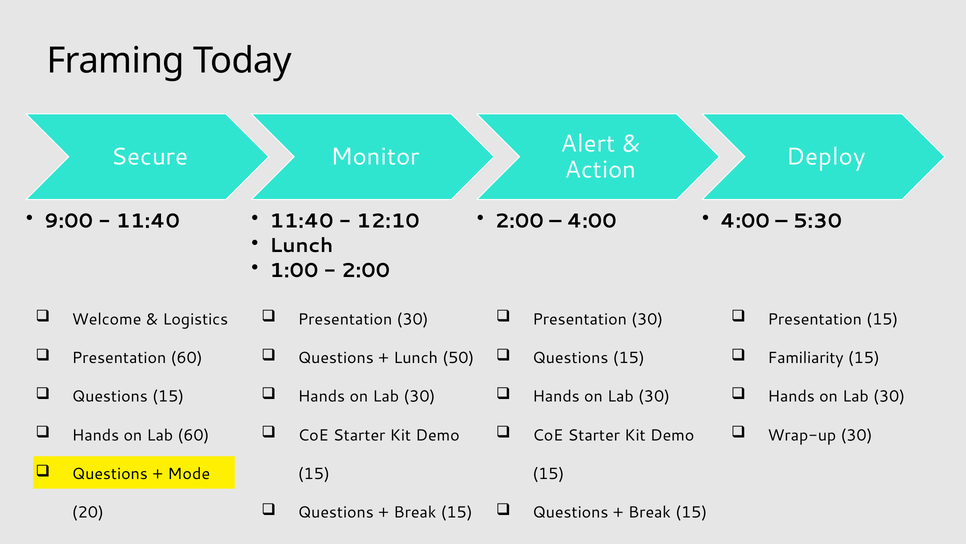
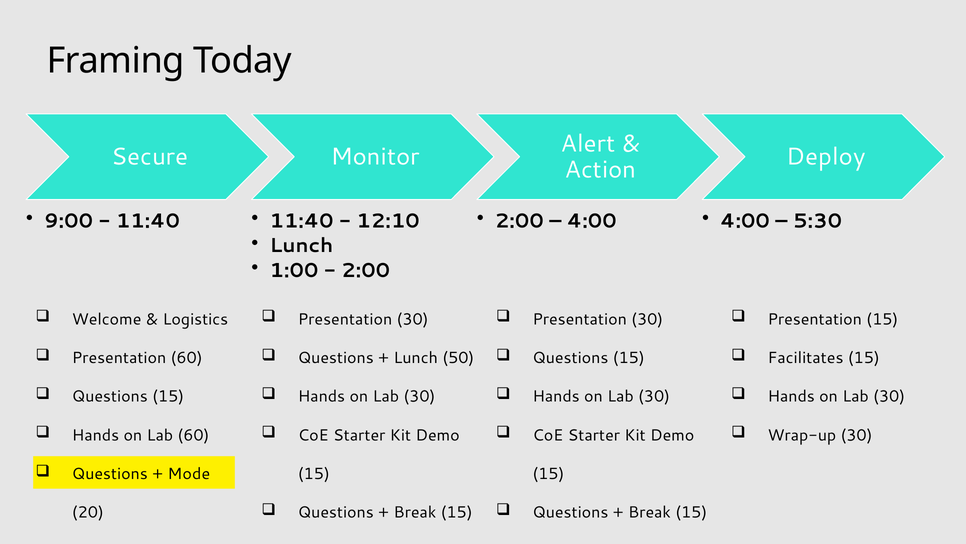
Familiarity: Familiarity -> Facilitates (805, 357)
